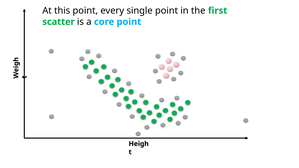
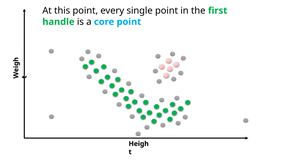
scatter: scatter -> handle (58, 22)
